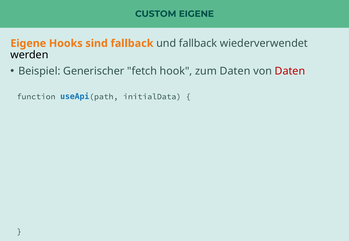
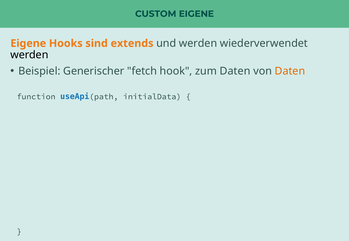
sind fallback: fallback -> extends (132, 43)
und fallback: fallback -> werden (198, 43)
Daten colour: red -> orange (290, 71)
